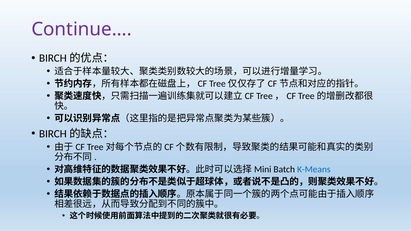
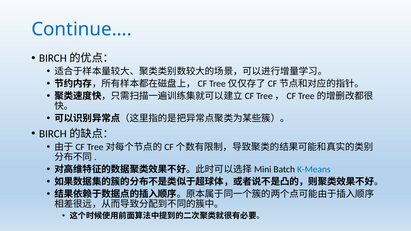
Continue… colour: purple -> blue (82, 29)
